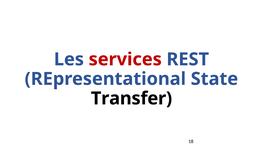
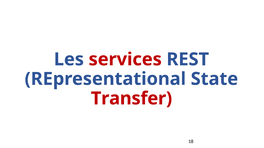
Transfer colour: black -> red (132, 99)
